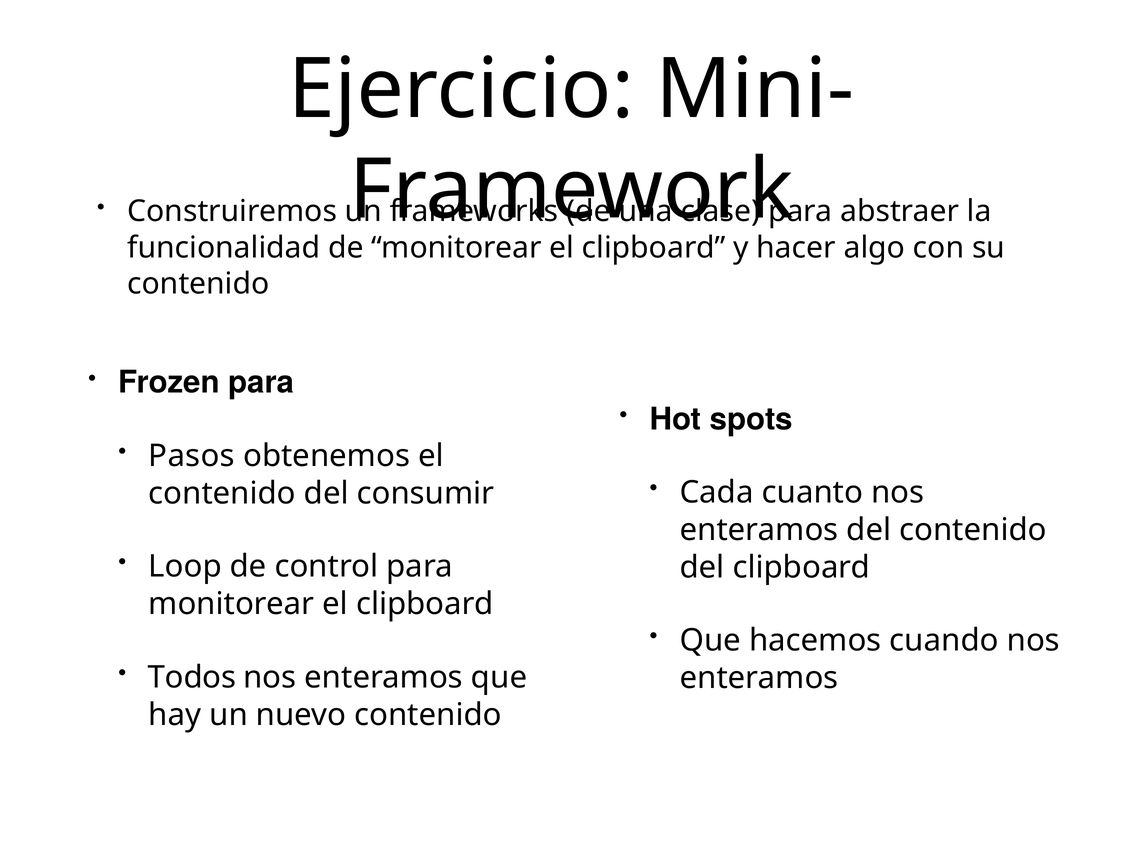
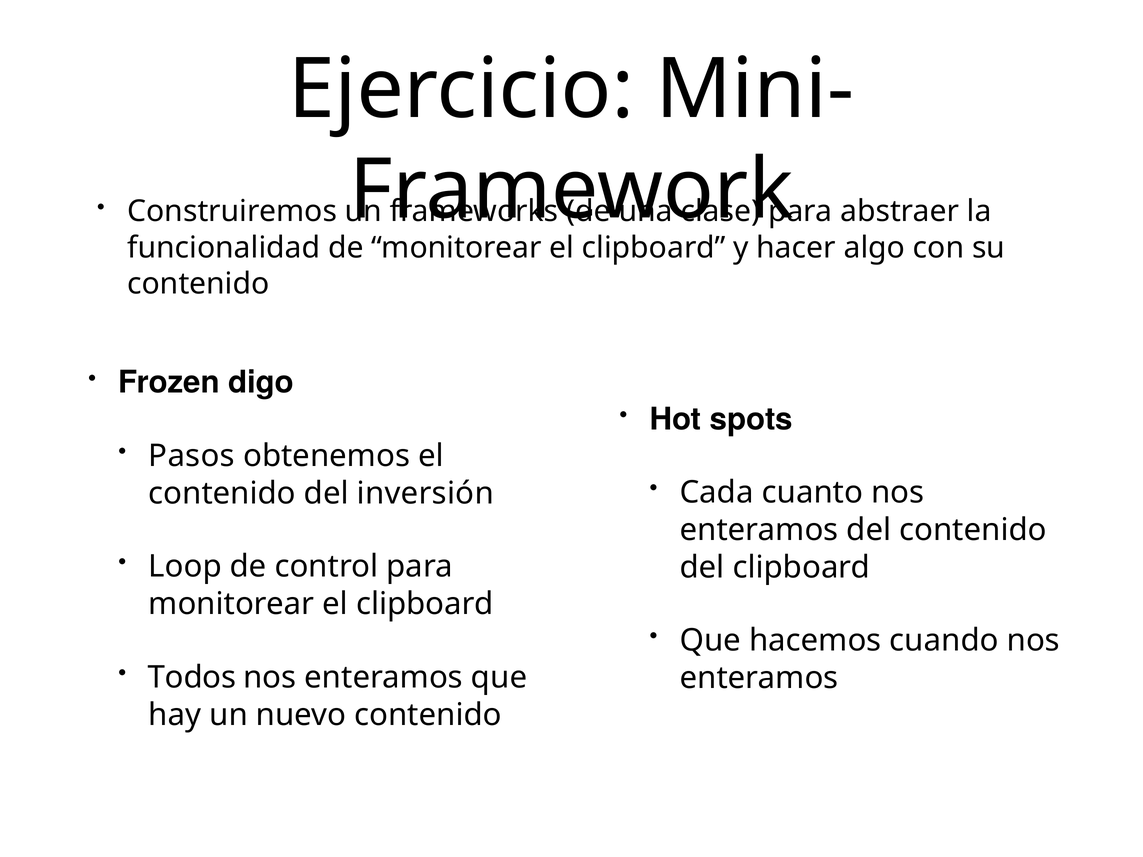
Frozen para: para -> digo (261, 383)
consumir: consumir -> inversión (425, 494)
